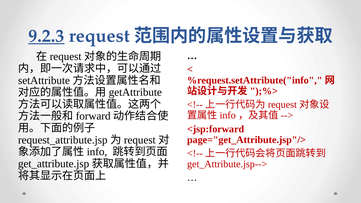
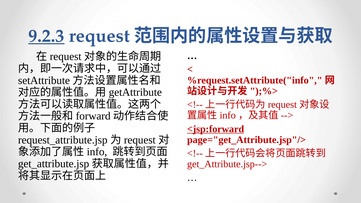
<jsp:forward underline: none -> present (216, 129)
